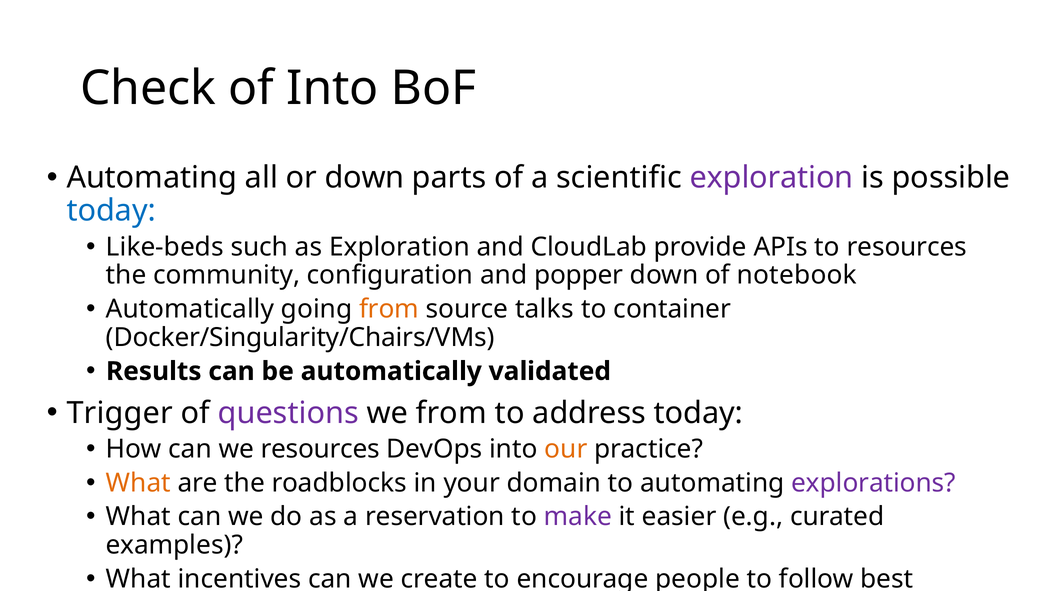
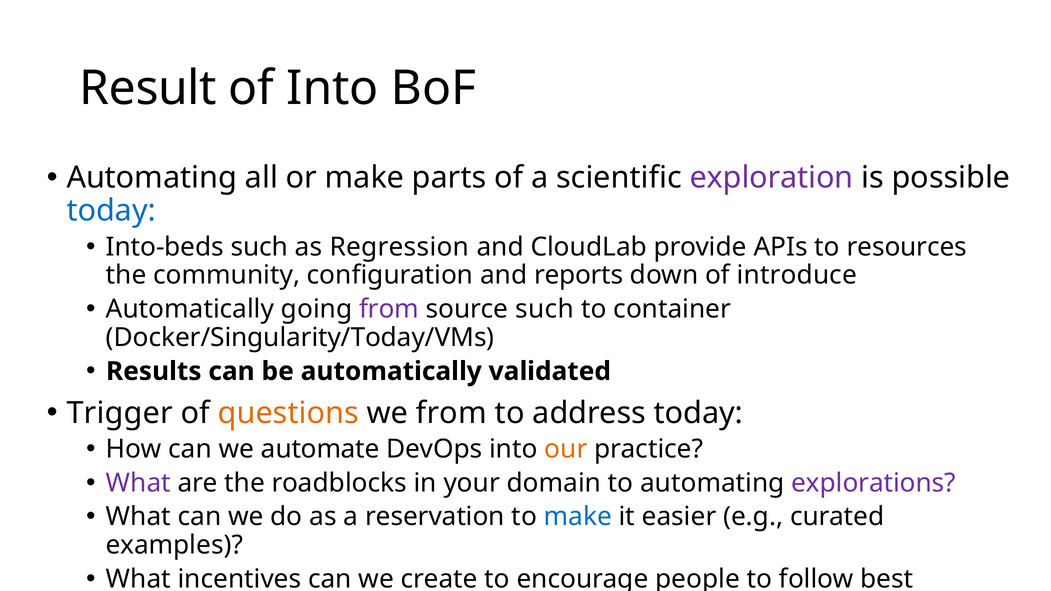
Check: Check -> Result (148, 88)
or down: down -> make (365, 178)
Like-beds: Like-beds -> Into-beds (165, 247)
as Exploration: Exploration -> Regression (399, 247)
popper: popper -> reports (579, 275)
notebook: notebook -> introduce (797, 275)
from colour: orange -> purple (389, 309)
source talks: talks -> such (545, 309)
Docker/Singularity/Chairs/VMs: Docker/Singularity/Chairs/VMs -> Docker/Singularity/Today/VMs (300, 338)
questions colour: purple -> orange (288, 413)
we resources: resources -> automate (320, 449)
What colour: orange -> purple (138, 483)
make colour: purple -> blue (578, 517)
